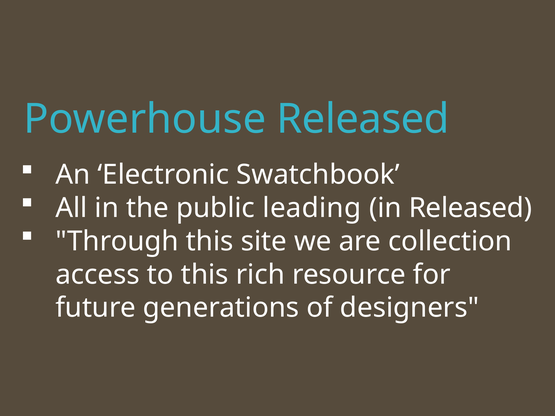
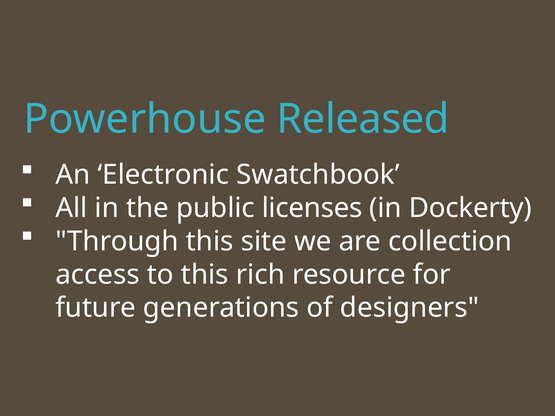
leading: leading -> licenses (312, 208)
in Released: Released -> Dockerty (470, 208)
